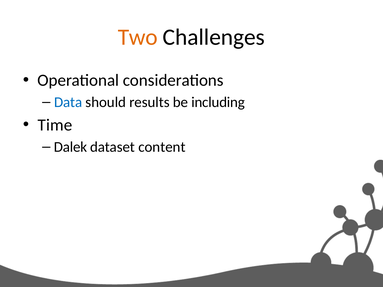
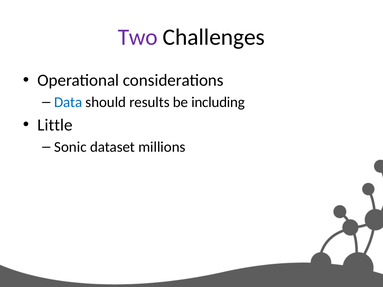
Two colour: orange -> purple (138, 37)
Time: Time -> Little (55, 125)
Dalek: Dalek -> Sonic (70, 147)
content: content -> millions (162, 147)
